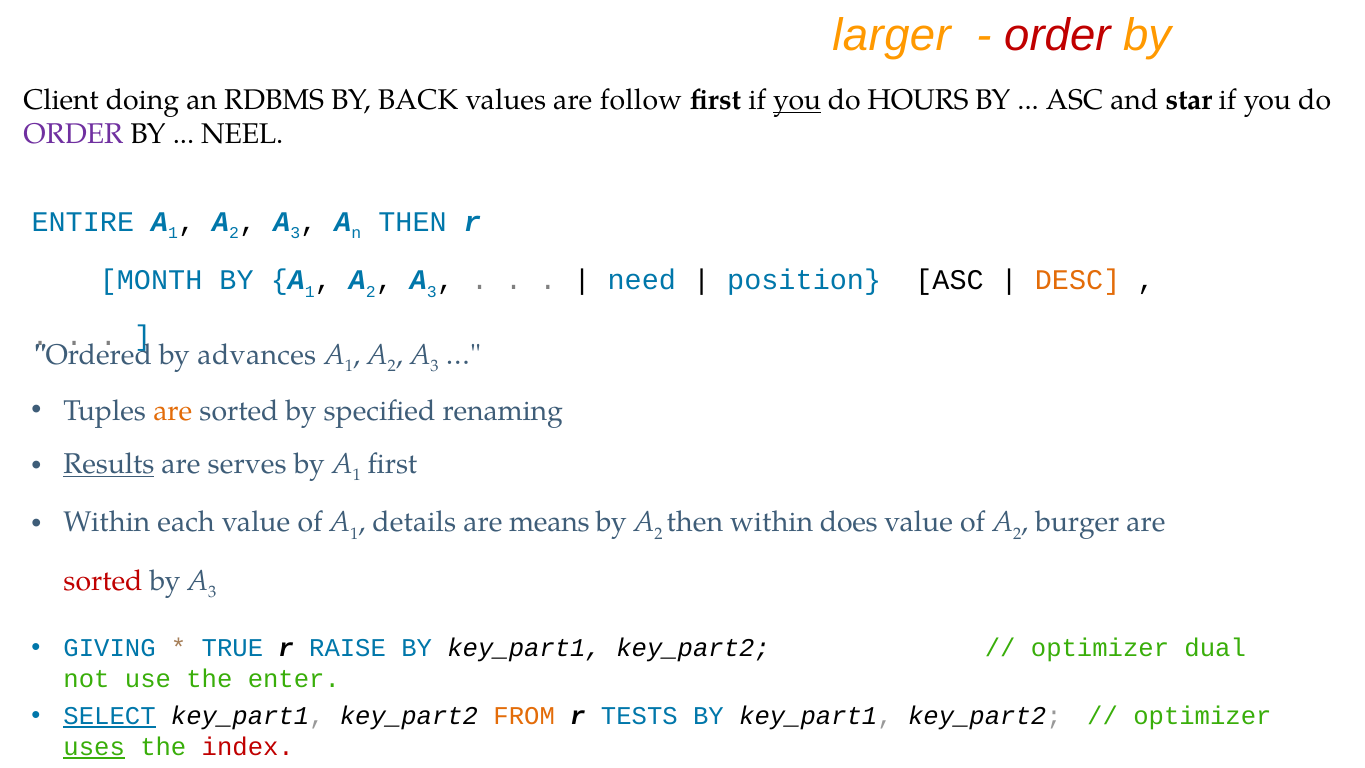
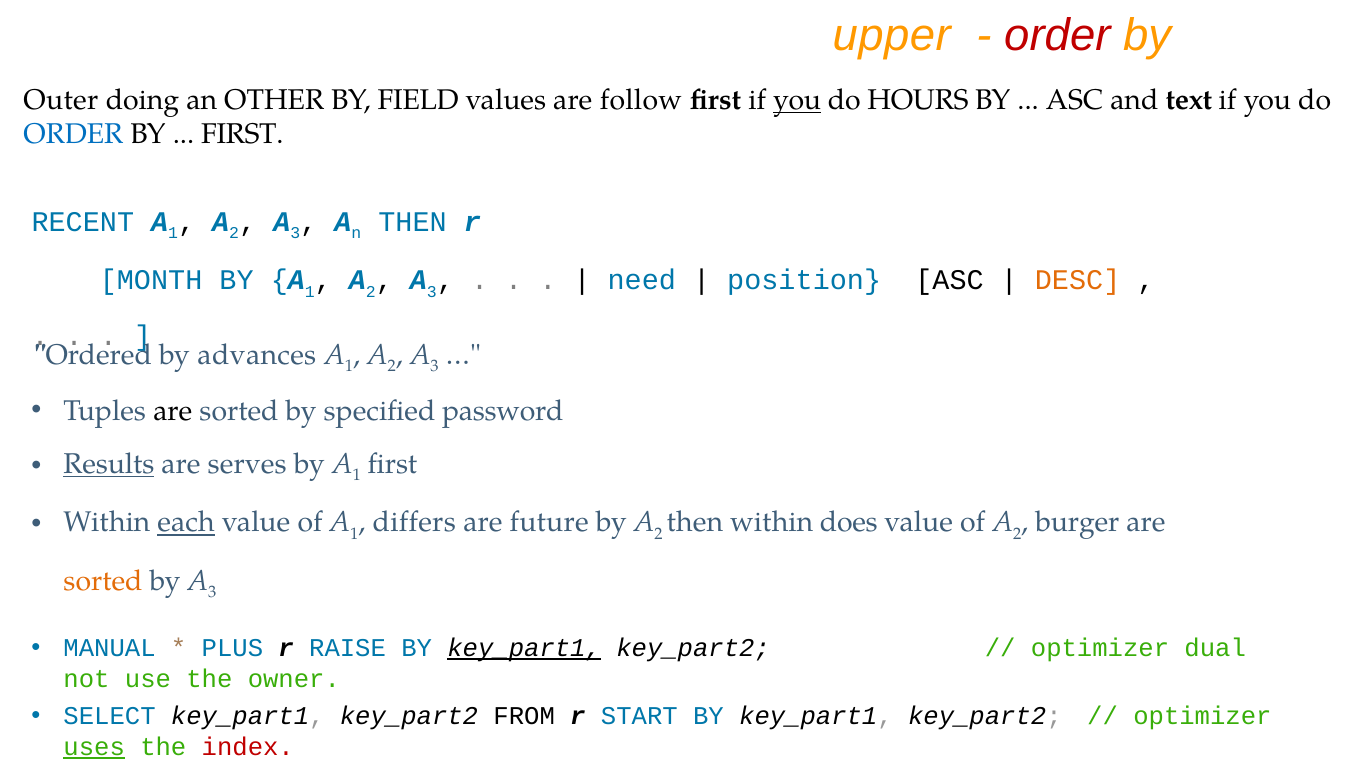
larger: larger -> upper (892, 36)
Client: Client -> Outer (61, 100)
RDBMS: RDBMS -> OTHER (274, 100)
BACK: BACK -> FIELD (418, 100)
star: star -> text (1189, 100)
ORDER colour: purple -> blue (73, 134)
NEEL: NEEL -> FIRST (242, 134)
ENTIRE: ENTIRE -> RECENT (83, 222)
are colour: orange -> black (173, 411)
renaming: renaming -> password (503, 411)
each underline: none -> present (186, 522)
details: details -> differs (414, 522)
means: means -> future (549, 522)
sorted colour: red -> orange (103, 581)
GIVING: GIVING -> MANUAL (110, 648)
TRUE: TRUE -> PLUS (232, 648)
key_part1 underline: none -> present (524, 648)
enter: enter -> owner (294, 679)
SELECT underline: present -> none (110, 716)
FROM colour: orange -> black (524, 716)
TESTS: TESTS -> START (639, 716)
